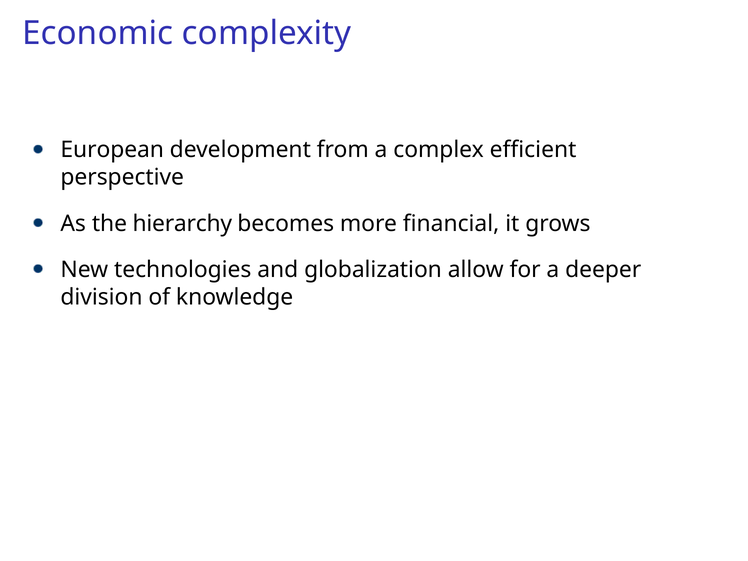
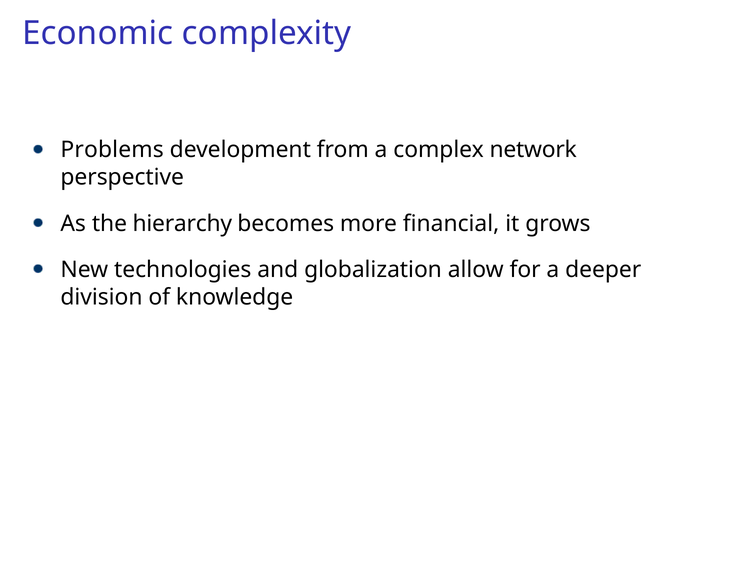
European: European -> Problems (112, 150)
efficient: efficient -> network (533, 150)
